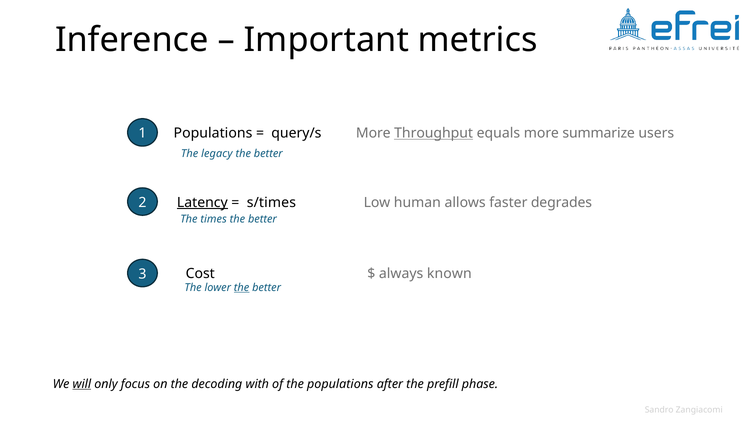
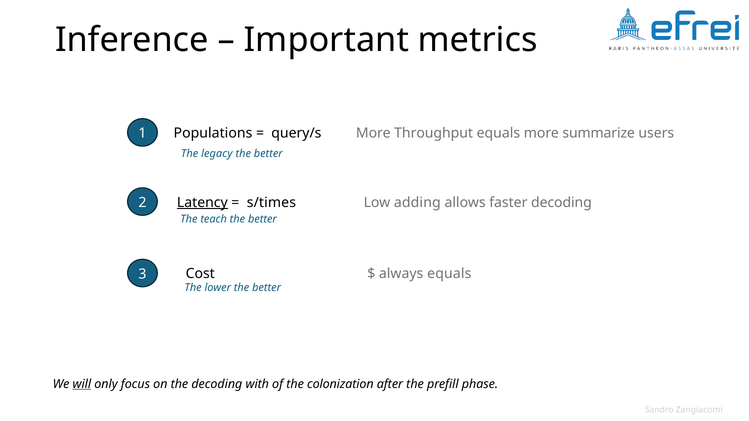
Throughput underline: present -> none (434, 133)
human: human -> adding (417, 203)
faster degrades: degrades -> decoding (561, 203)
times: times -> teach (214, 219)
always known: known -> equals (449, 274)
the underline: present -> none (242, 288)
the populations: populations -> colonization (340, 384)
